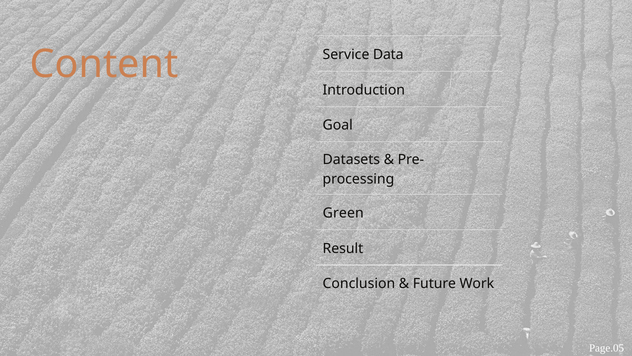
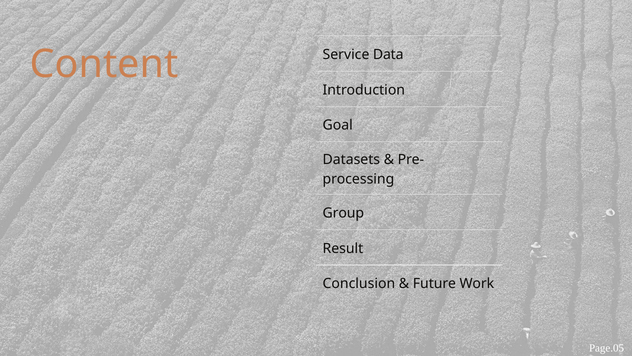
Green: Green -> Group (343, 213)
